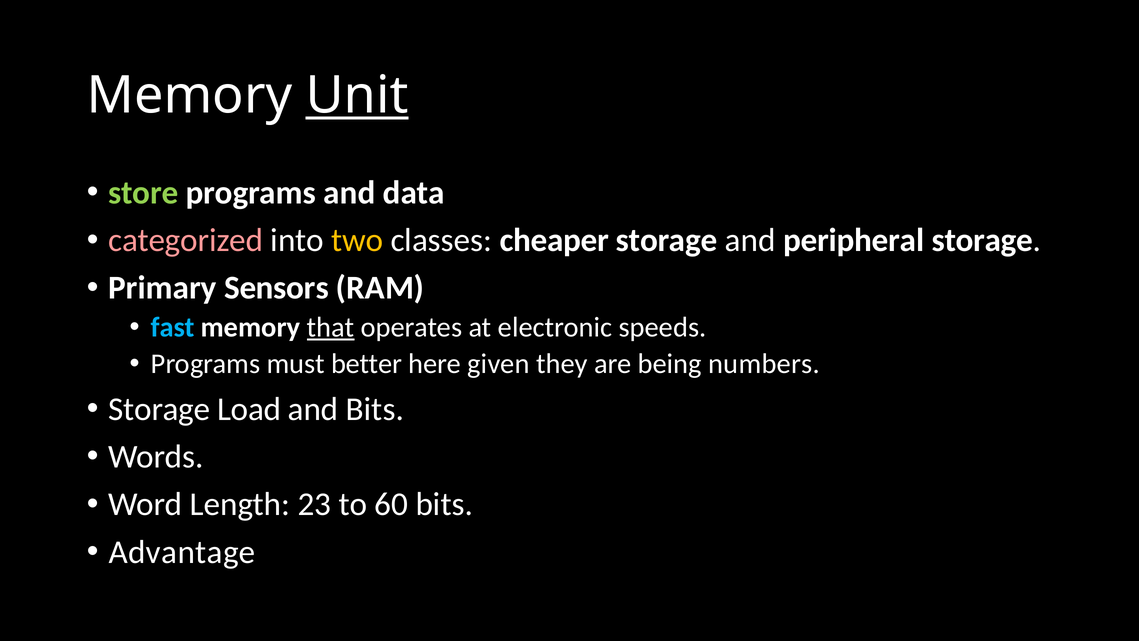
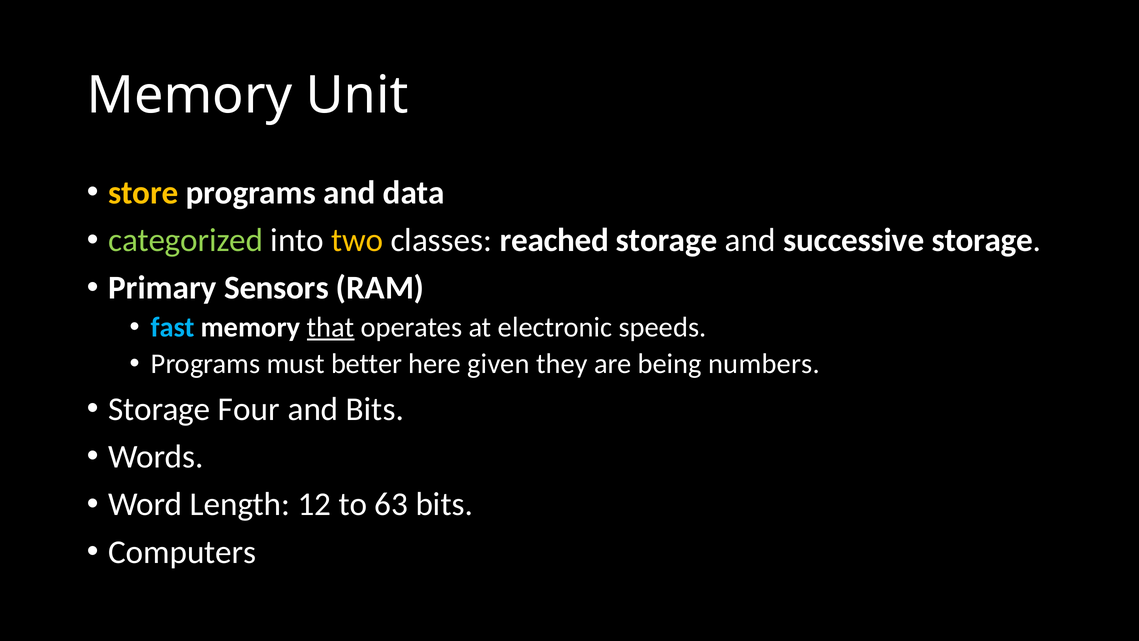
Unit underline: present -> none (357, 96)
store colour: light green -> yellow (143, 193)
categorized colour: pink -> light green (186, 240)
cheaper: cheaper -> reached (554, 240)
peripheral: peripheral -> successive (854, 240)
Load: Load -> Four (249, 409)
23: 23 -> 12 (314, 504)
60: 60 -> 63 (391, 504)
Advantage: Advantage -> Computers (182, 552)
